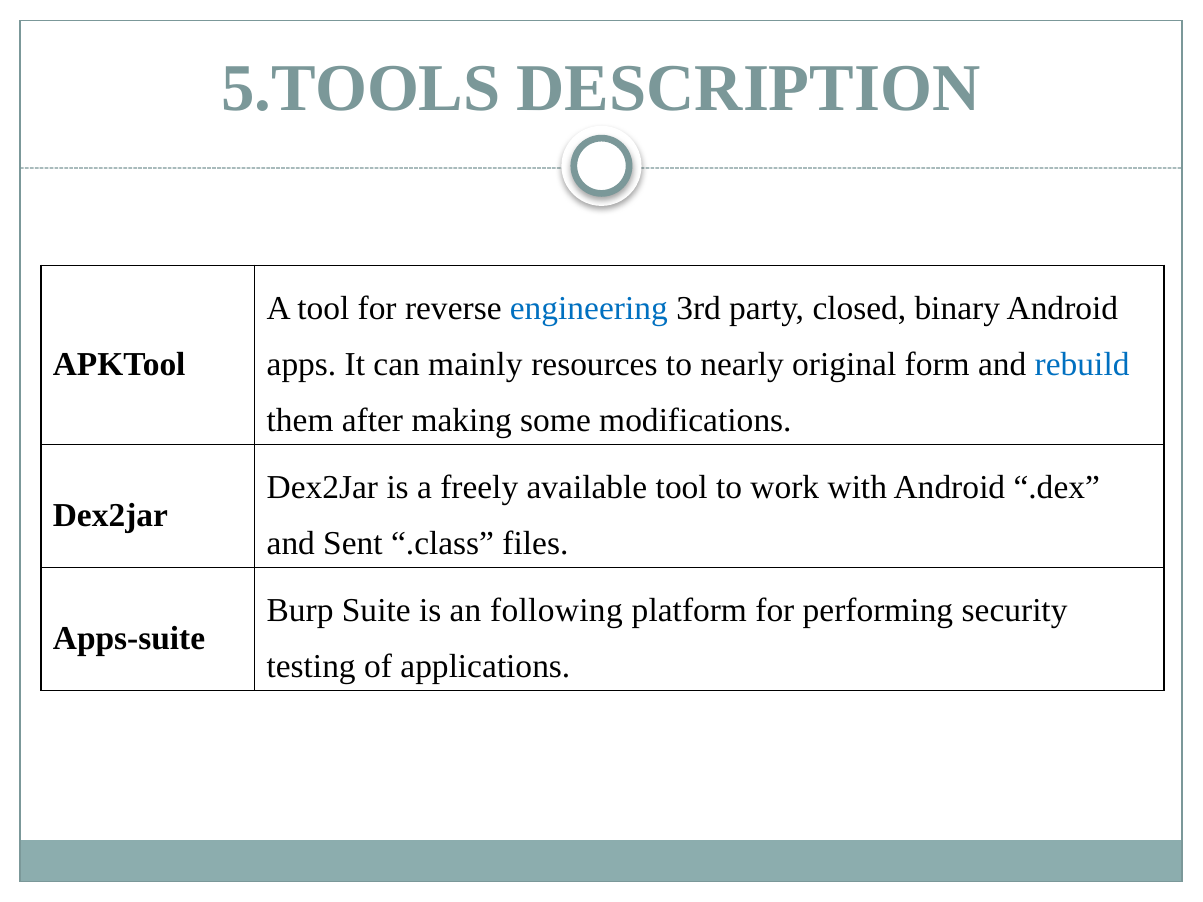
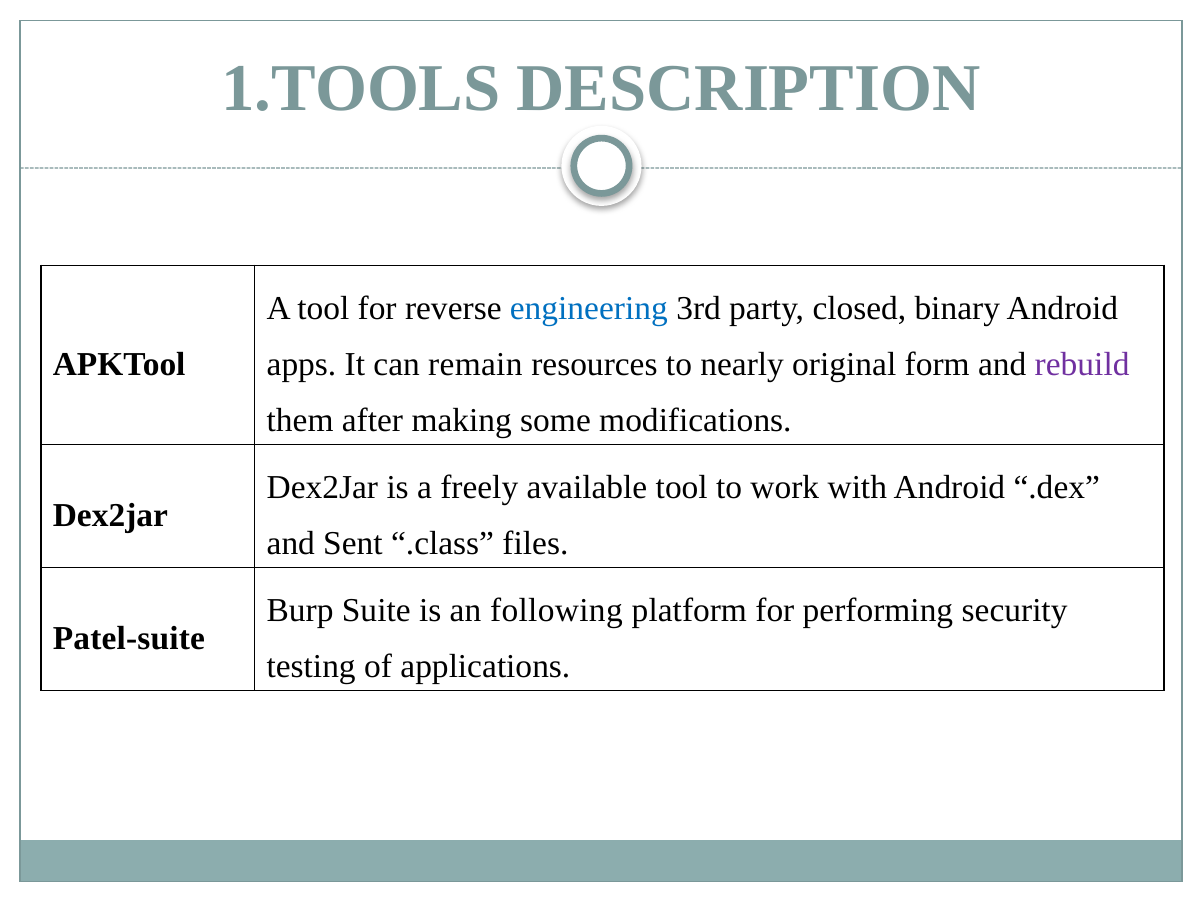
5.TOOLS: 5.TOOLS -> 1.TOOLS (361, 88)
mainly: mainly -> remain (475, 365)
rebuild colour: blue -> purple (1082, 365)
Apps-suite: Apps-suite -> Patel-suite (129, 639)
